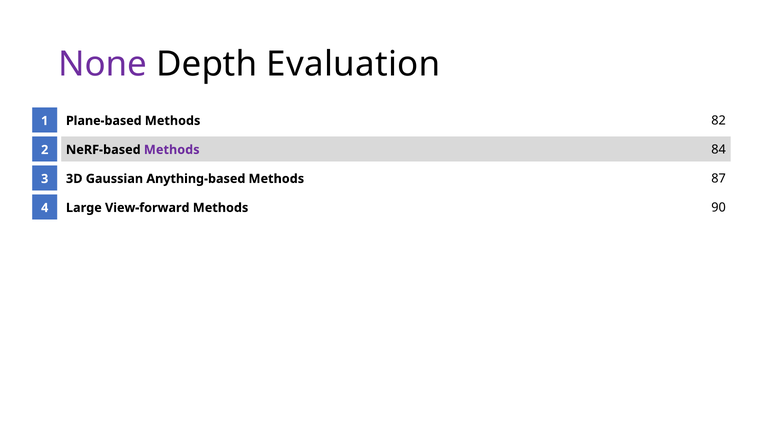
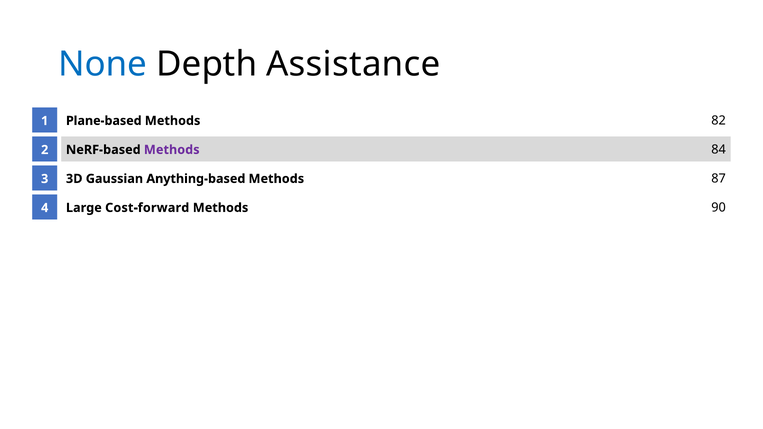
None colour: purple -> blue (103, 64)
Evaluation: Evaluation -> Assistance (353, 64)
View-forward: View-forward -> Cost-forward (147, 208)
